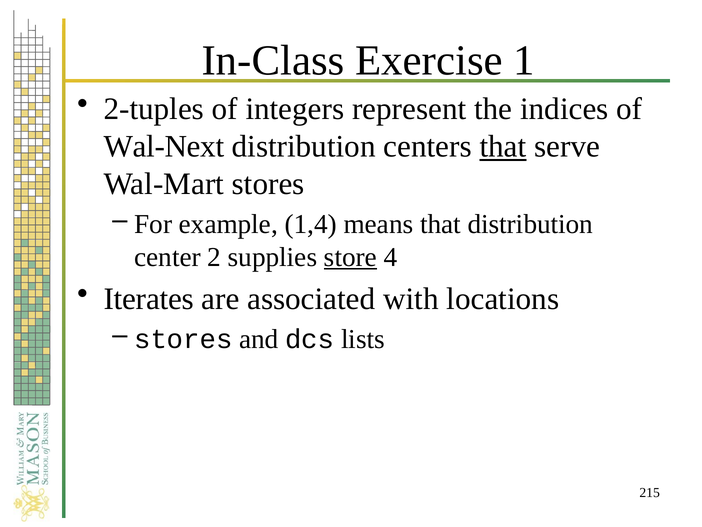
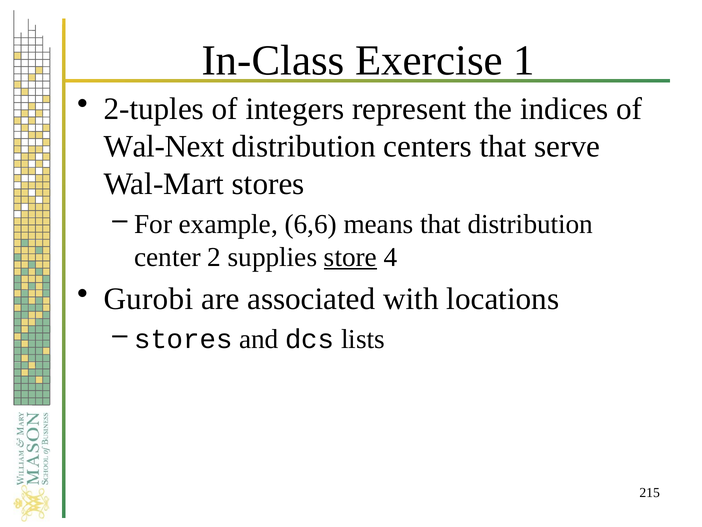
that underline: present -> none (503, 146)
1,4: 1,4 -> 6,6 (311, 224)
Iterates: Iterates -> Gurobi (148, 299)
